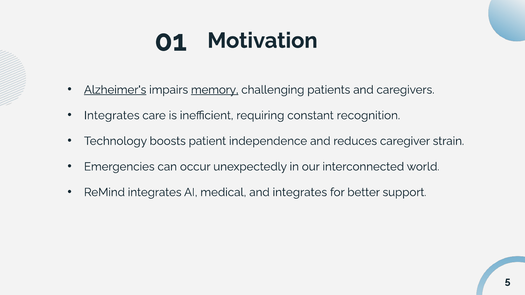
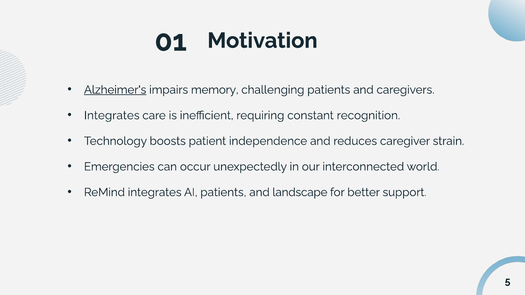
memory underline: present -> none (215, 90)
AI medical: medical -> patients (223, 192)
and integrates: integrates -> landscape (300, 192)
